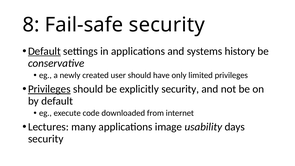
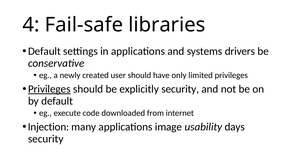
8: 8 -> 4 (31, 25)
Fail-safe security: security -> libraries (167, 25)
Default underline: present -> none (44, 51)
history: history -> drivers (240, 51)
Lectures: Lectures -> Injection (48, 127)
